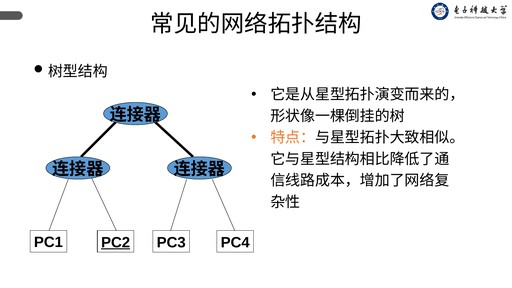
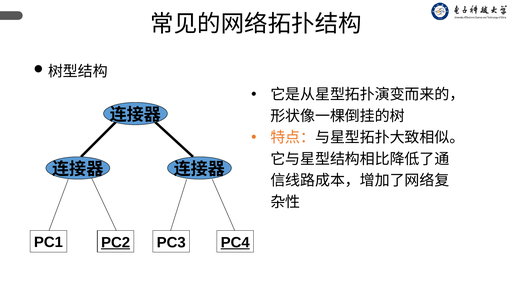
PC4 underline: none -> present (235, 242)
